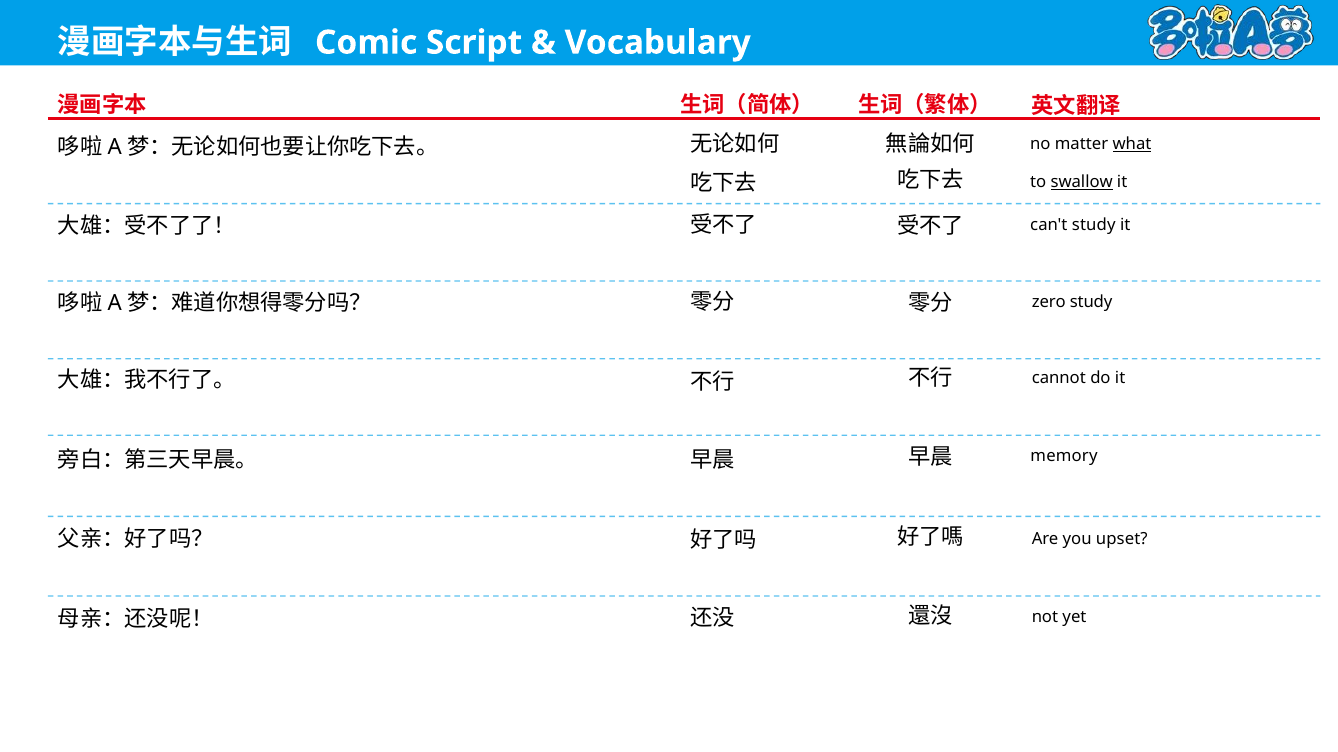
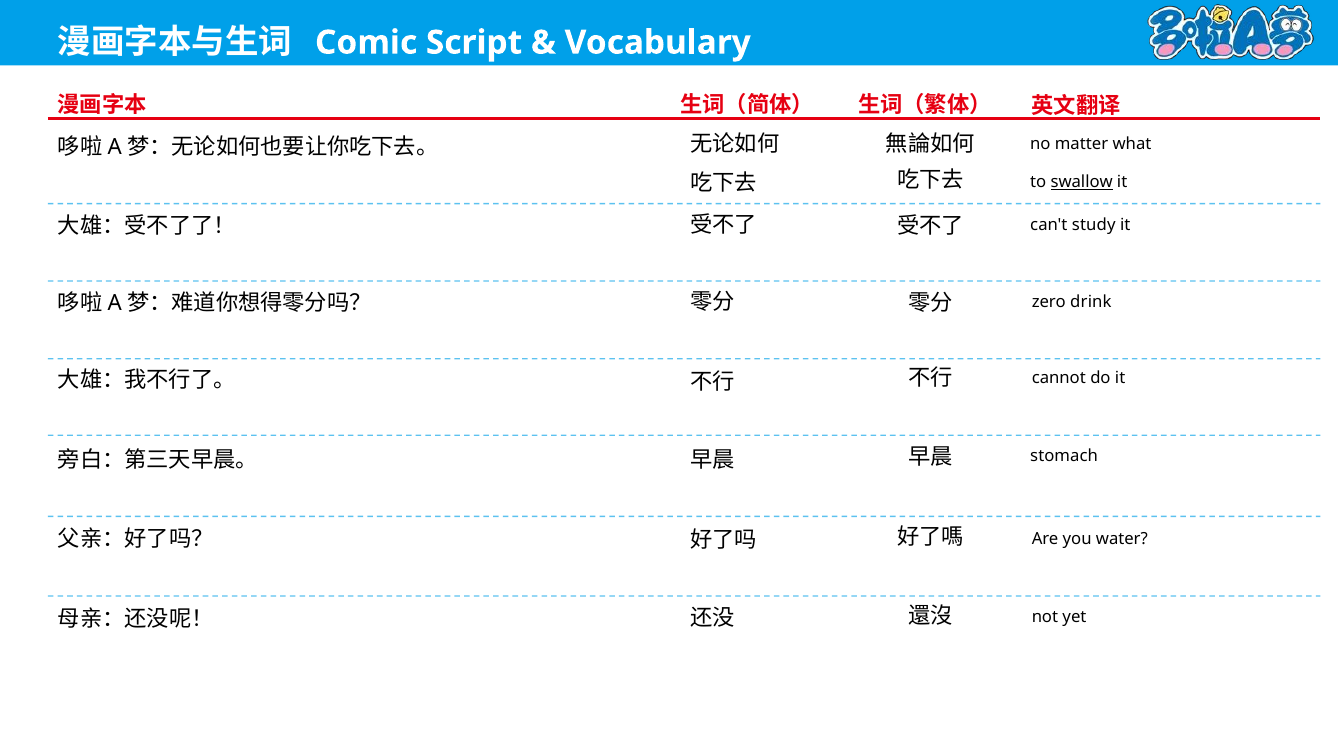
what underline: present -> none (1132, 144)
zero study: study -> drink (1091, 303)
memory: memory -> stomach (1064, 456)
upset: upset -> water (1122, 540)
